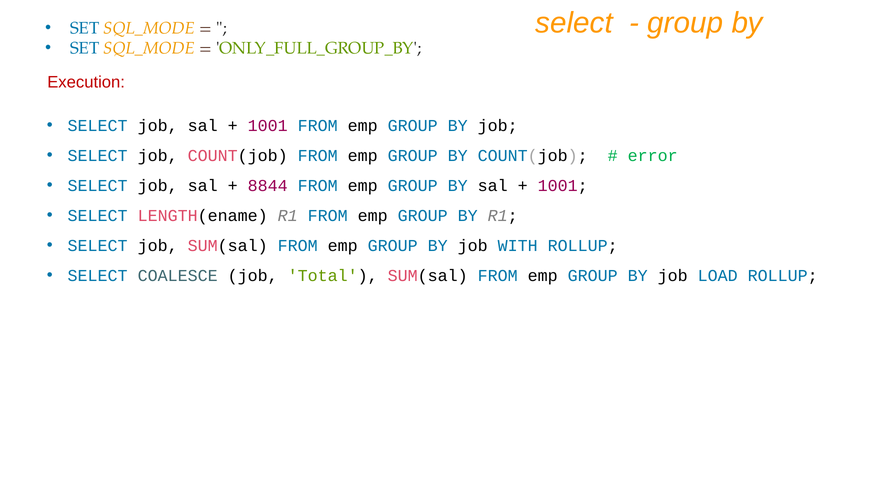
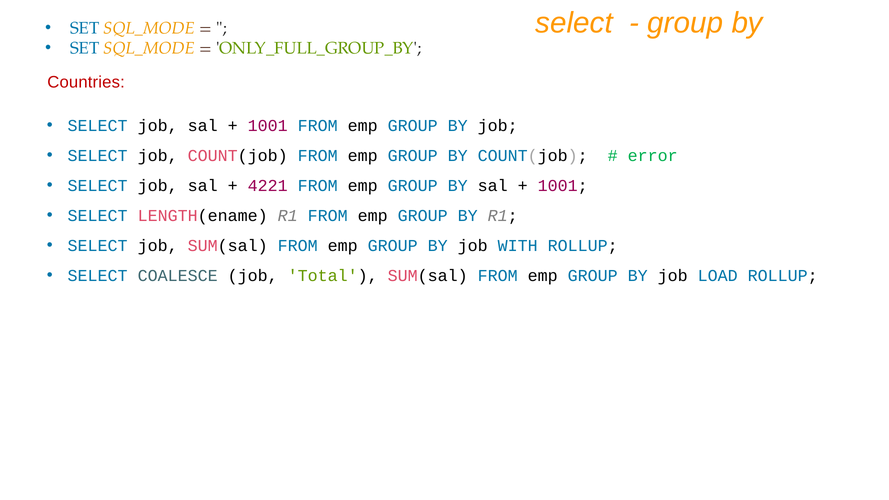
Execution: Execution -> Countries (86, 82)
8844: 8844 -> 4221 (268, 186)
